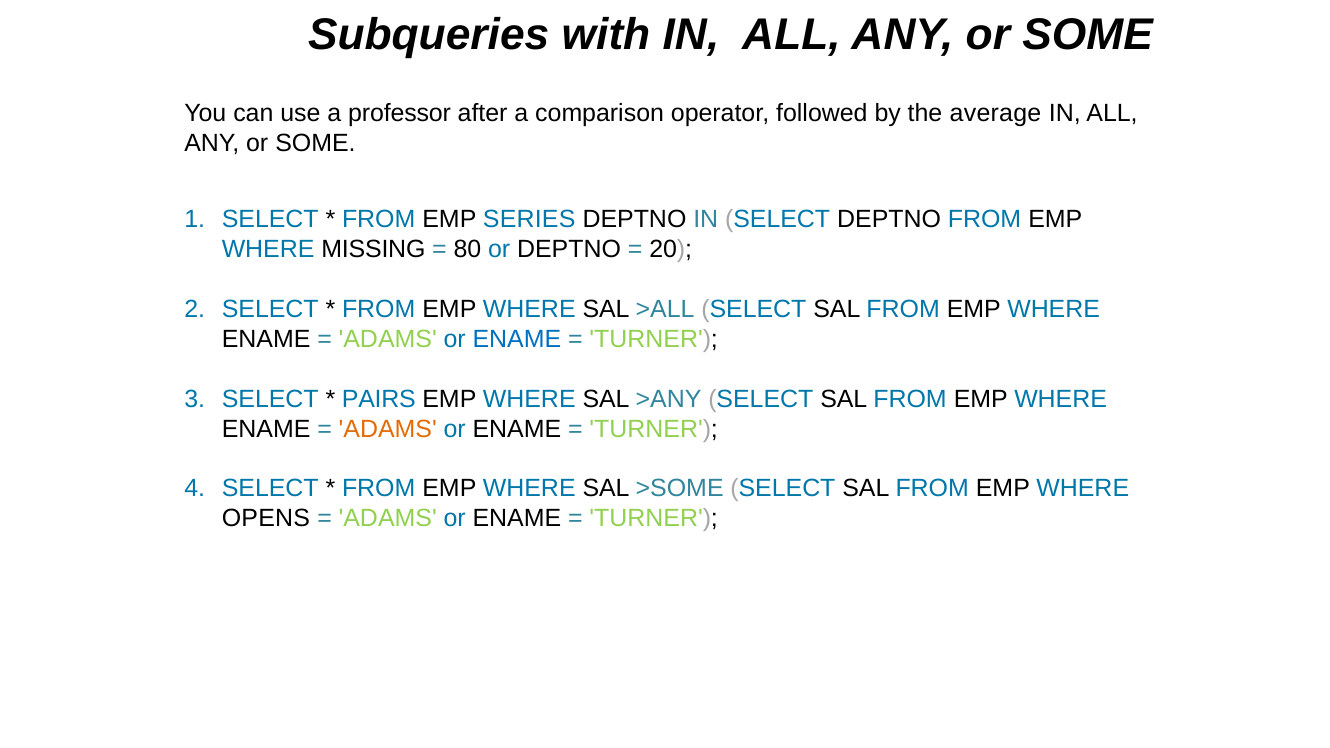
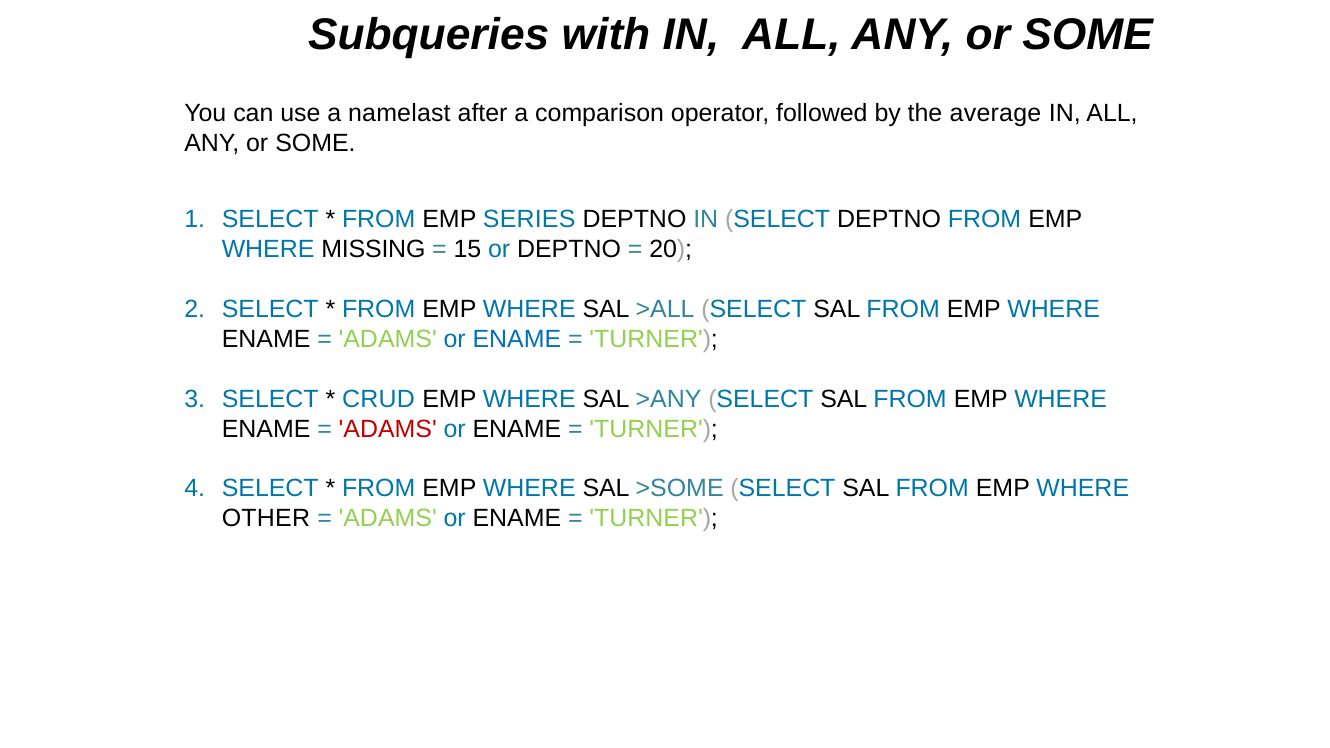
professor: professor -> namelast (399, 113)
80: 80 -> 15 (467, 249)
PAIRS: PAIRS -> CRUD (379, 399)
ADAMS colour: orange -> red (388, 429)
OPENS: OPENS -> OTHER (266, 519)
